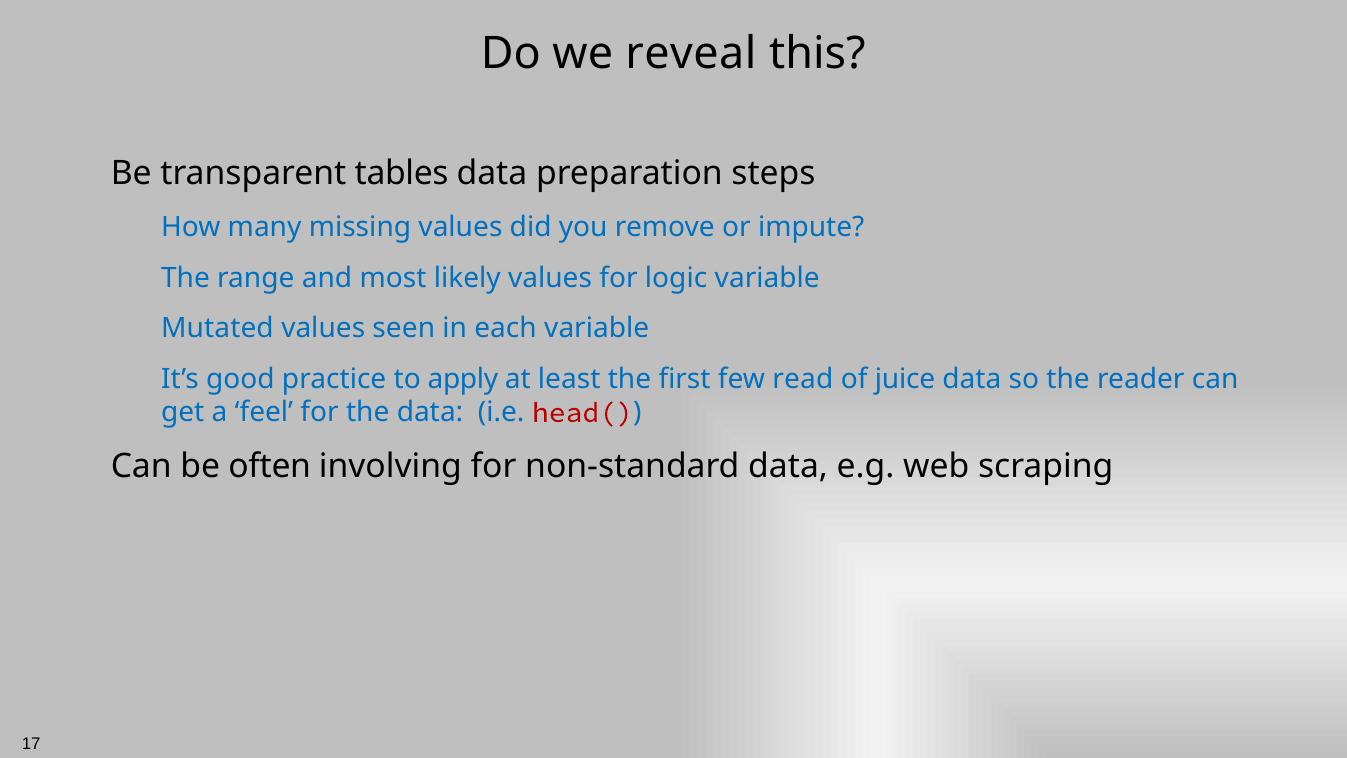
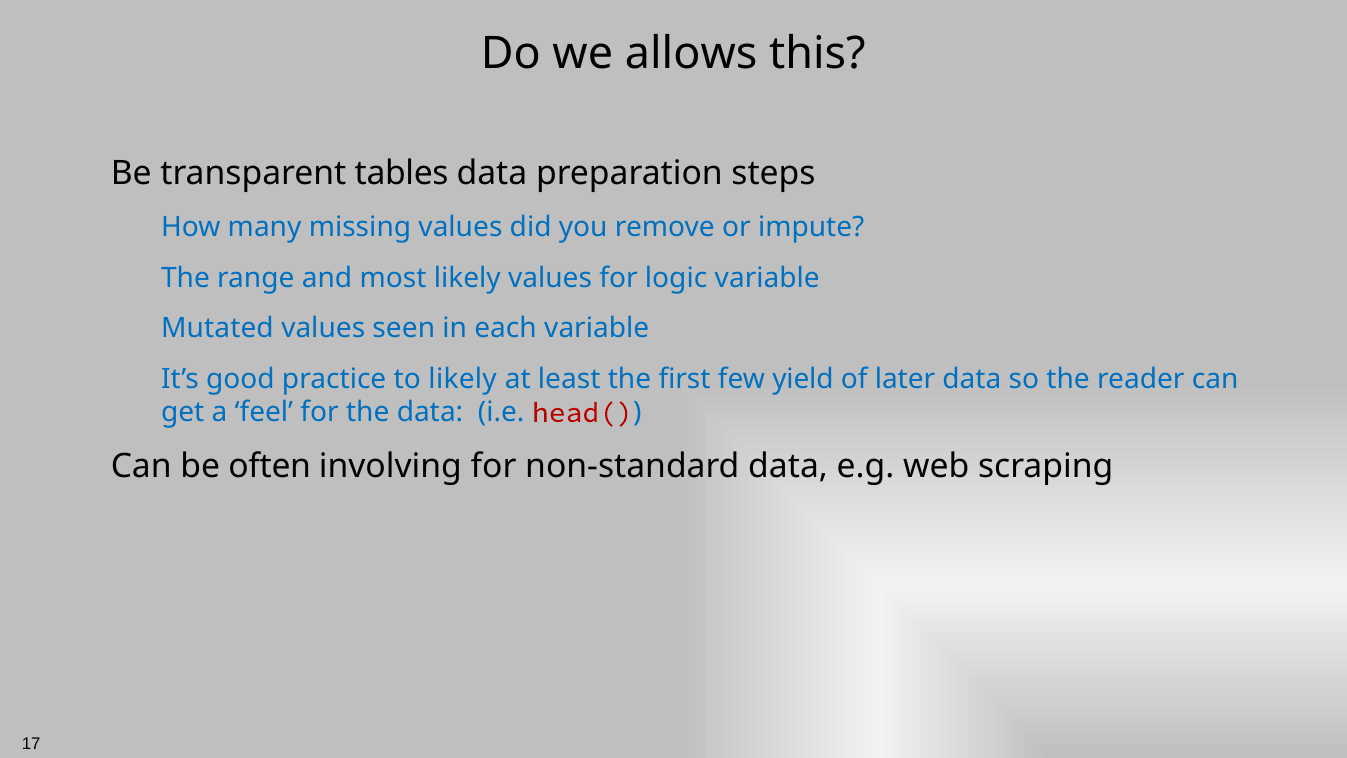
reveal: reveal -> allows (691, 54)
to apply: apply -> likely (463, 379)
read: read -> yield (803, 379)
juice: juice -> later (905, 379)
